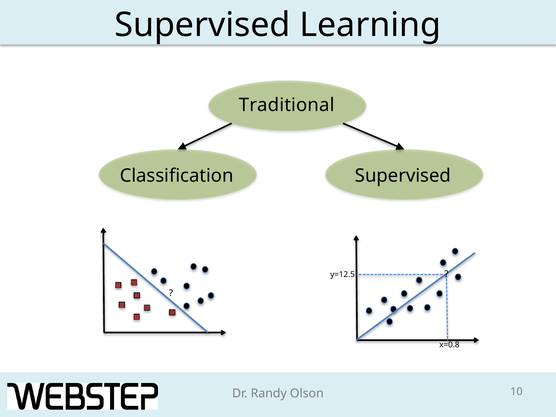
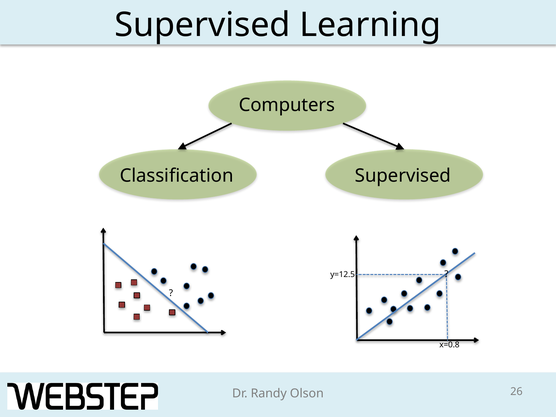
Traditional: Traditional -> Computers (287, 105)
10: 10 -> 26 (516, 392)
